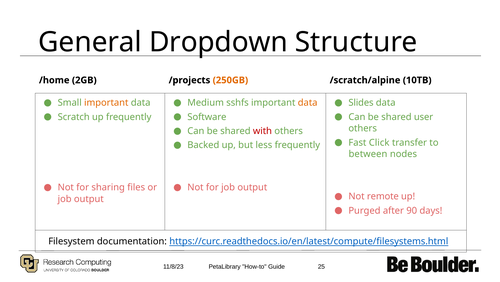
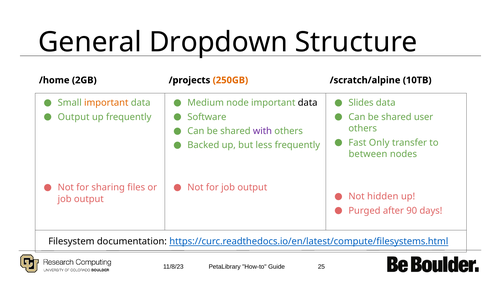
sshfs: sshfs -> node (238, 103)
data colour: orange -> black (308, 103)
Scratch: Scratch -> Output (74, 117)
with colour: red -> purple (262, 131)
Click: Click -> Only (379, 142)
remote: remote -> hidden (383, 196)
